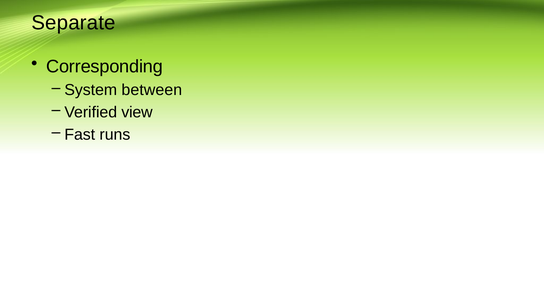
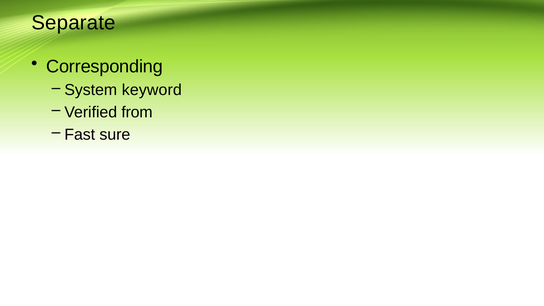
between: between -> keyword (152, 90)
view: view -> from (137, 112)
runs: runs -> sure (115, 134)
